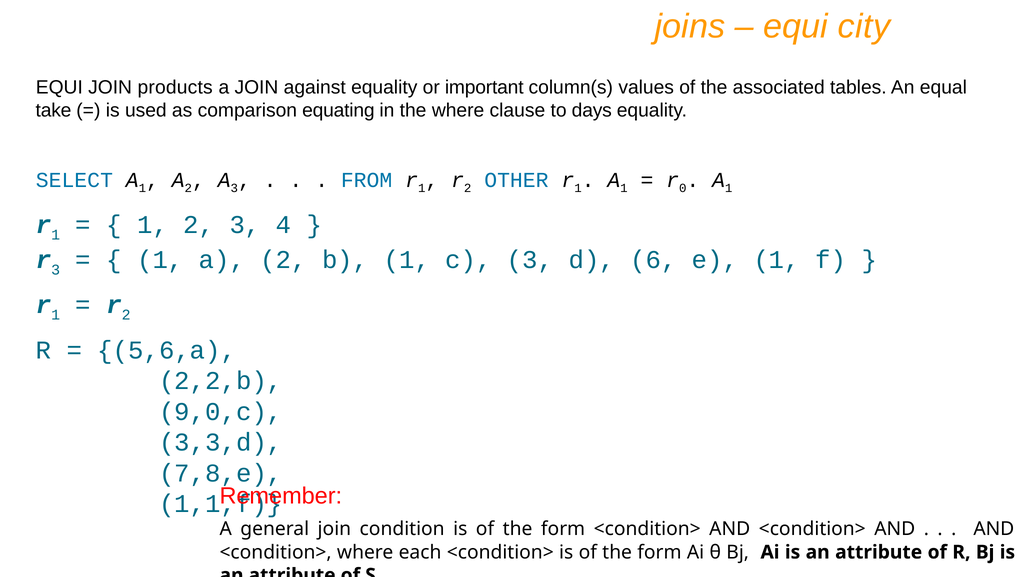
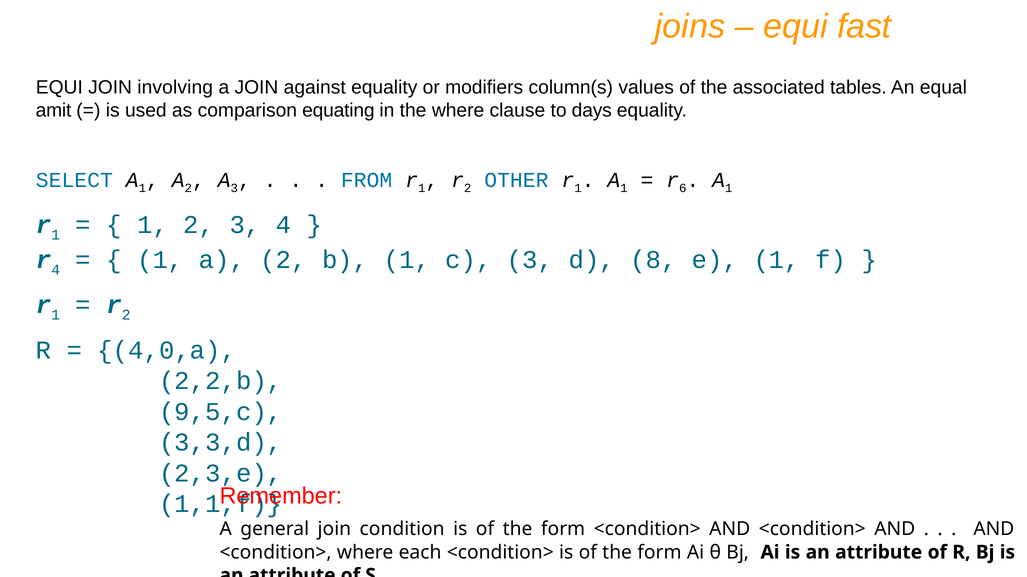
city: city -> fast (864, 27)
products: products -> involving (175, 87)
important: important -> modifiers (484, 87)
take: take -> amit (54, 110)
0: 0 -> 6 (683, 189)
r 3: 3 -> 4 (56, 270)
6: 6 -> 8 (653, 260)
5,6,a: 5,6,a -> 4,0,a (167, 351)
9,0,c: 9,0,c -> 9,5,c (221, 412)
7,8,e: 7,8,e -> 2,3,e (221, 474)
